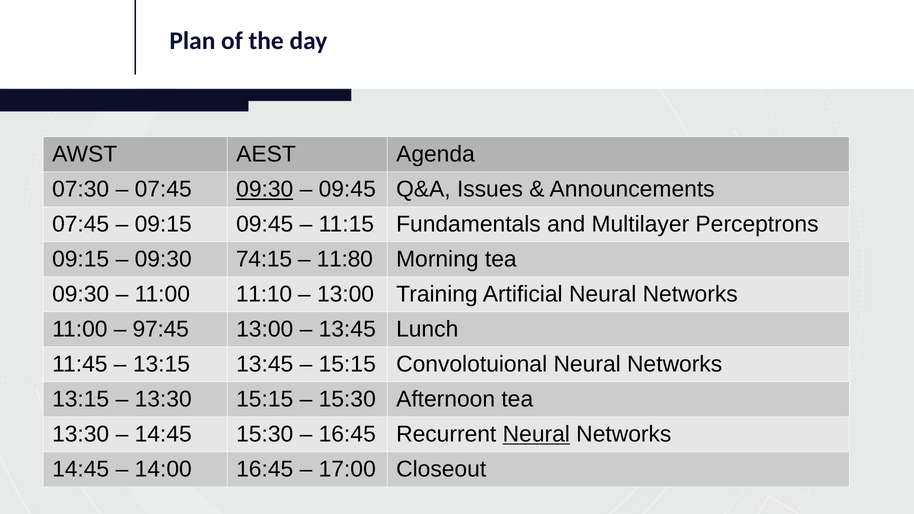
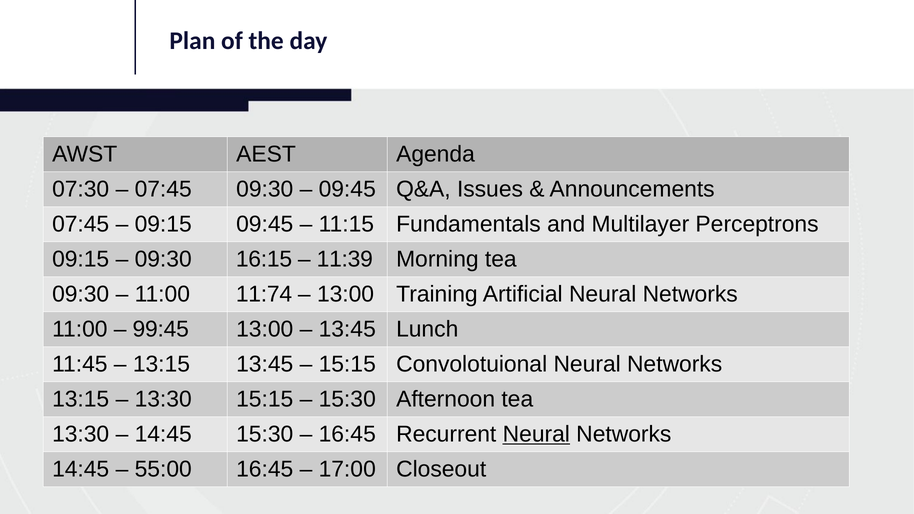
09:30 underline: present -> none (265, 189)
74:15: 74:15 -> 16:15 (264, 259)
11:80: 11:80 -> 11:39 (345, 259)
11:10: 11:10 -> 11:74 (264, 294)
97:45: 97:45 -> 99:45 (161, 329)
14:00: 14:00 -> 55:00 (163, 469)
